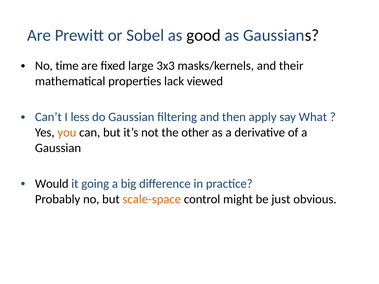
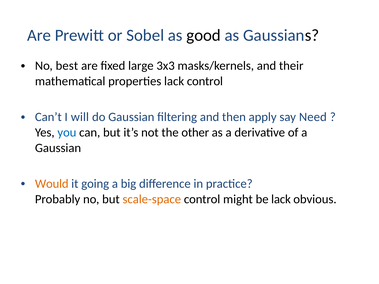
time: time -> best (67, 66)
lack viewed: viewed -> control (205, 81)
less: less -> will (80, 117)
What: What -> Need (313, 117)
you colour: orange -> blue (67, 133)
Would colour: black -> orange (52, 184)
be just: just -> lack (281, 199)
